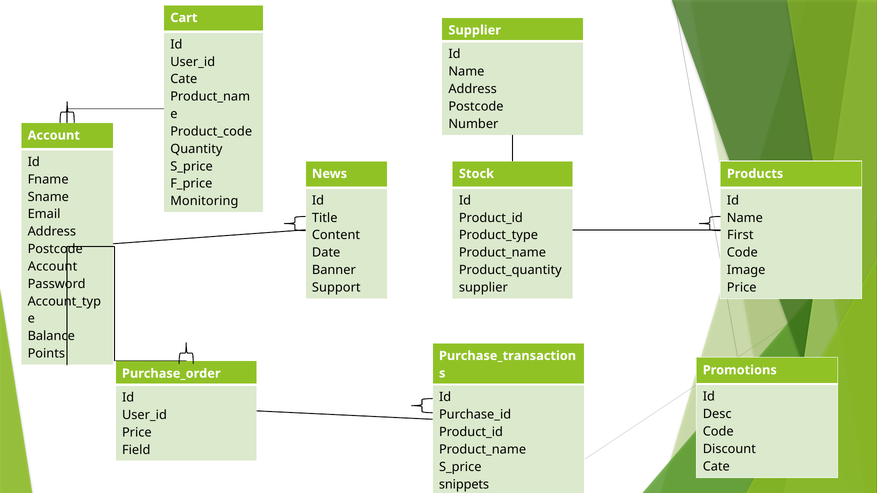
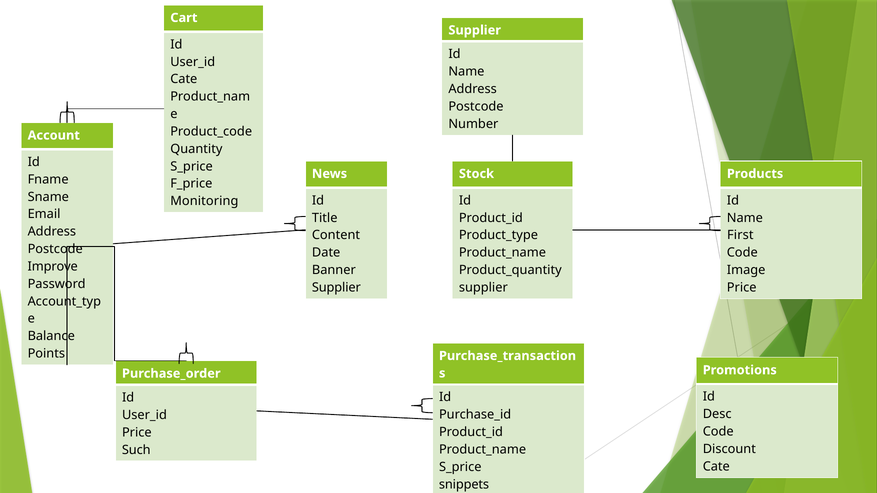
Account: Account -> Improve (53, 267)
Support: Support -> Supplier (336, 288)
Field: Field -> Such (136, 450)
